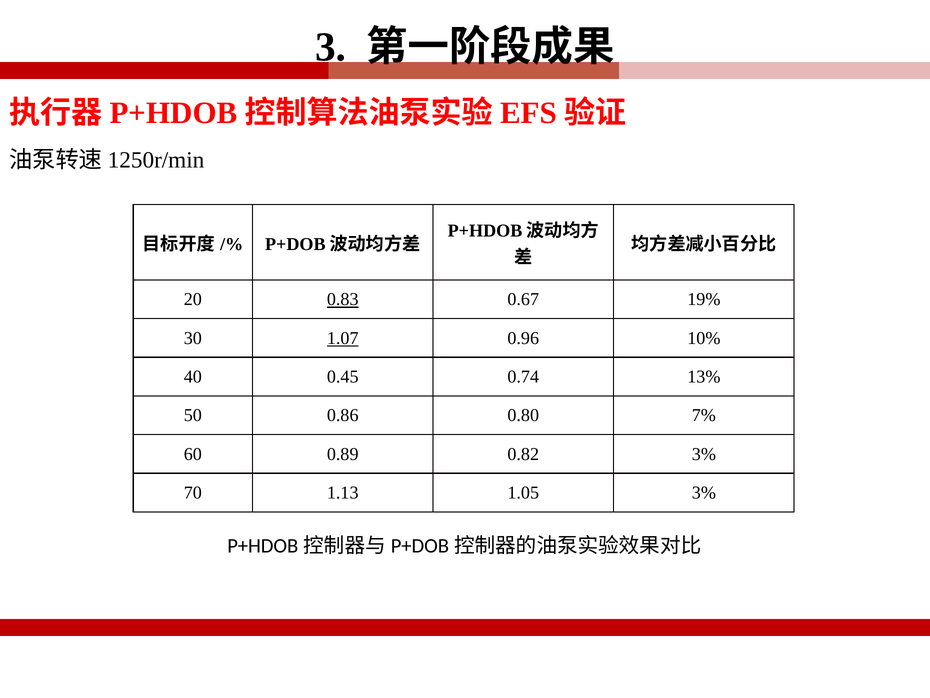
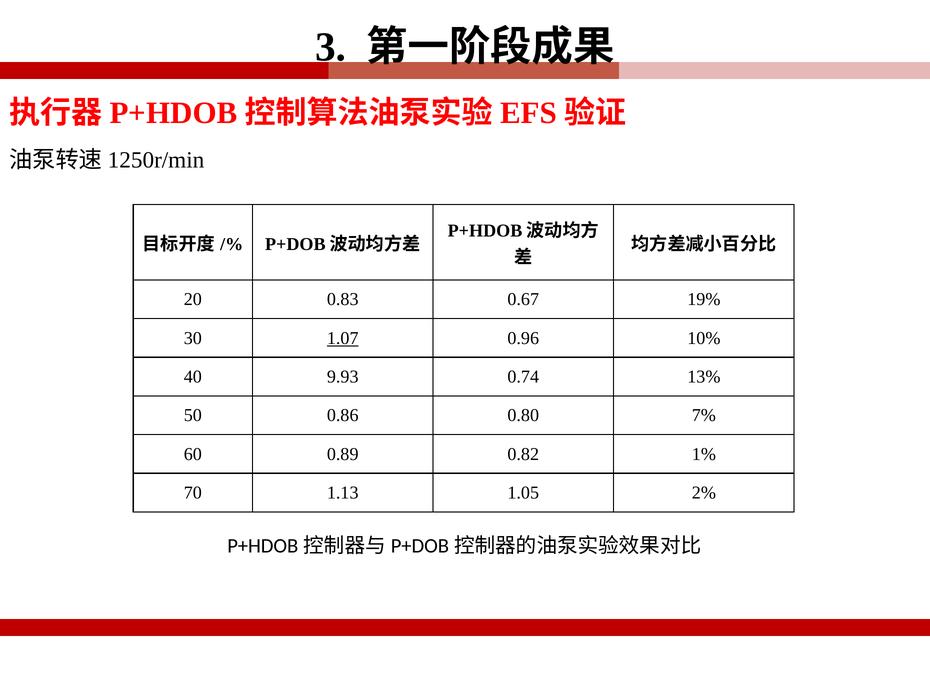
0.83 underline: present -> none (343, 299)
0.45: 0.45 -> 9.93 (343, 377)
0.82 3%: 3% -> 1% (704, 454)
1.05 3%: 3% -> 2% (704, 492)
